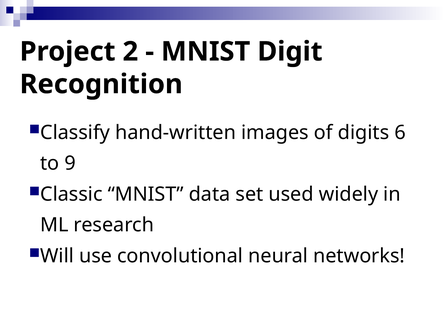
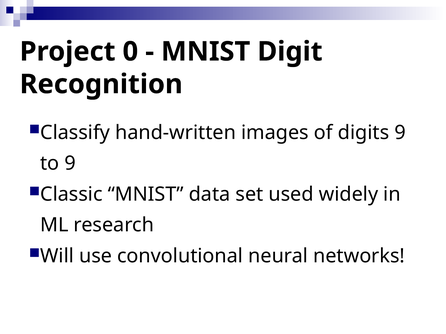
2: 2 -> 0 (130, 52)
digits 6: 6 -> 9 (400, 133)
